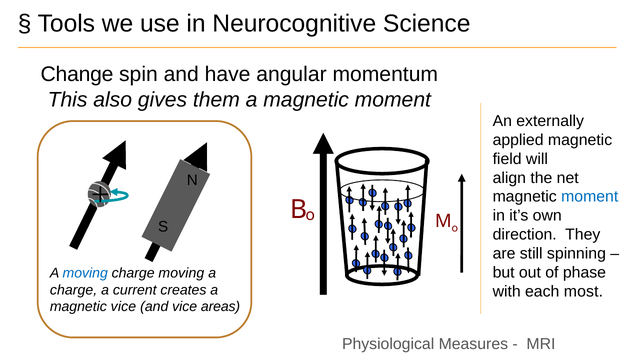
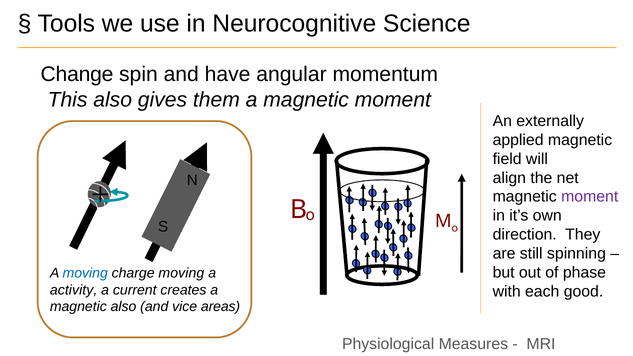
moment colour: blue -> purple (590, 197)
charge: charge -> activity (74, 290)
most: most -> good (584, 292)
magnetic vice: vice -> also (124, 307)
